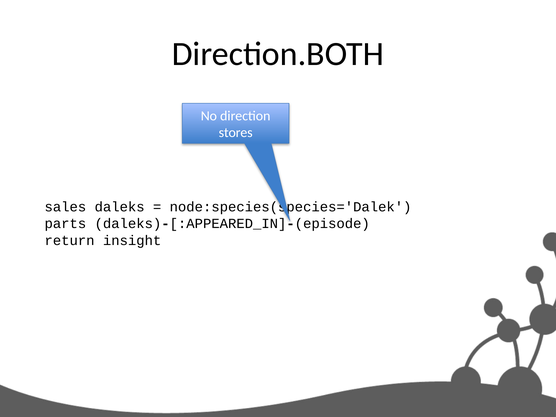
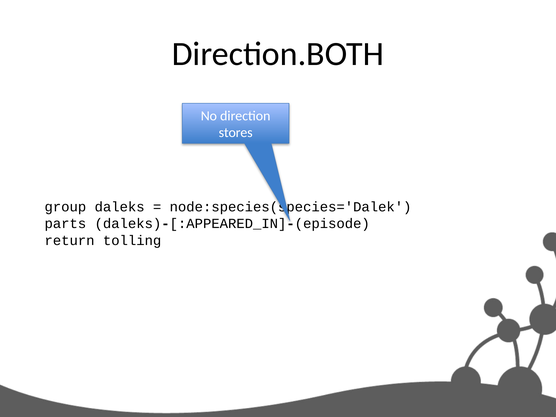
sales: sales -> group (65, 207)
insight: insight -> tolling (132, 240)
